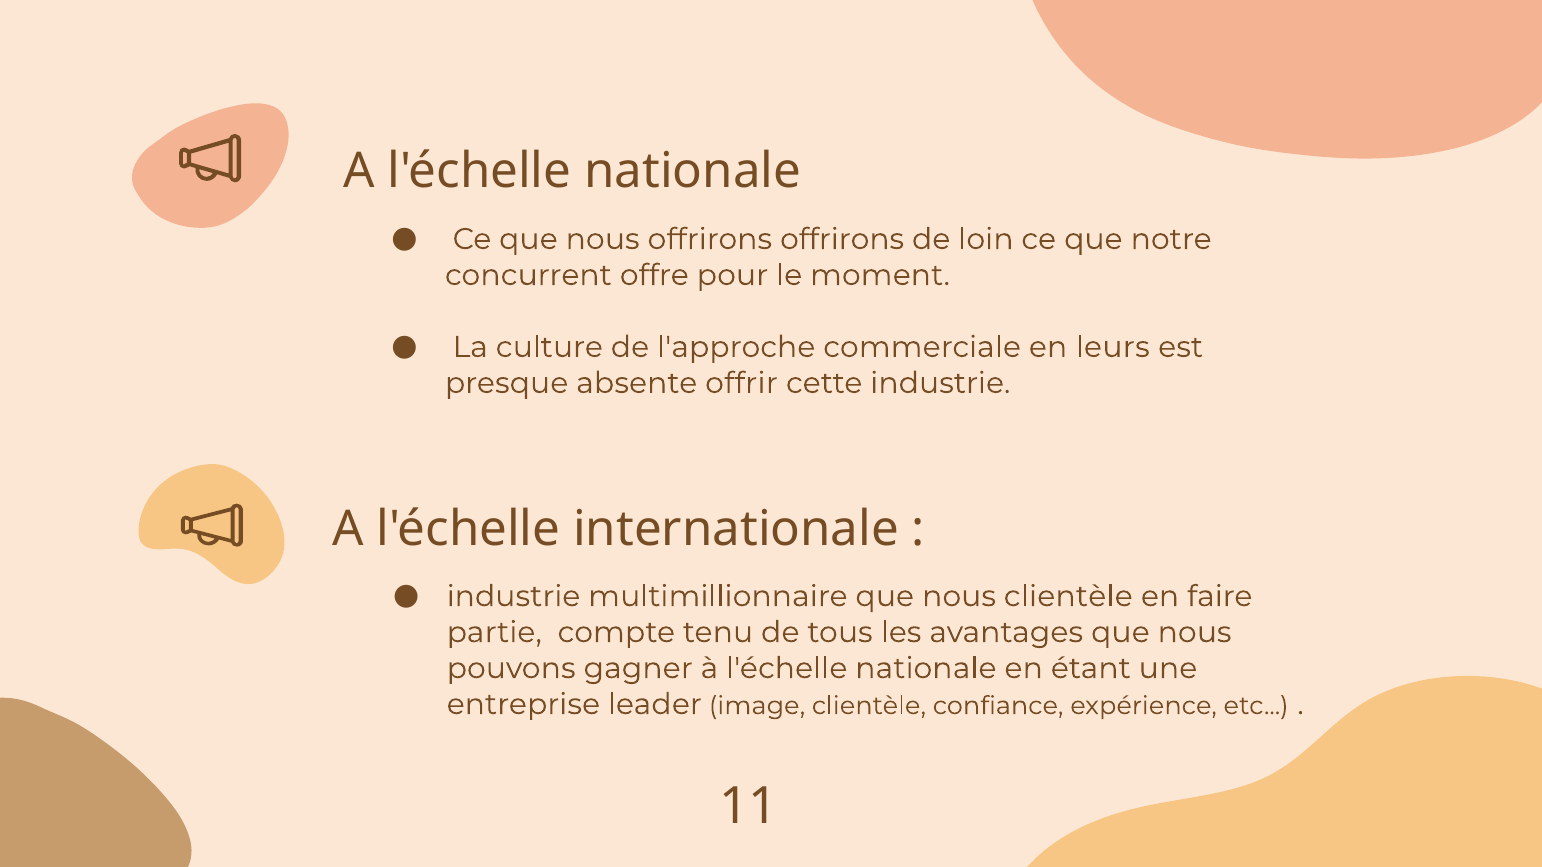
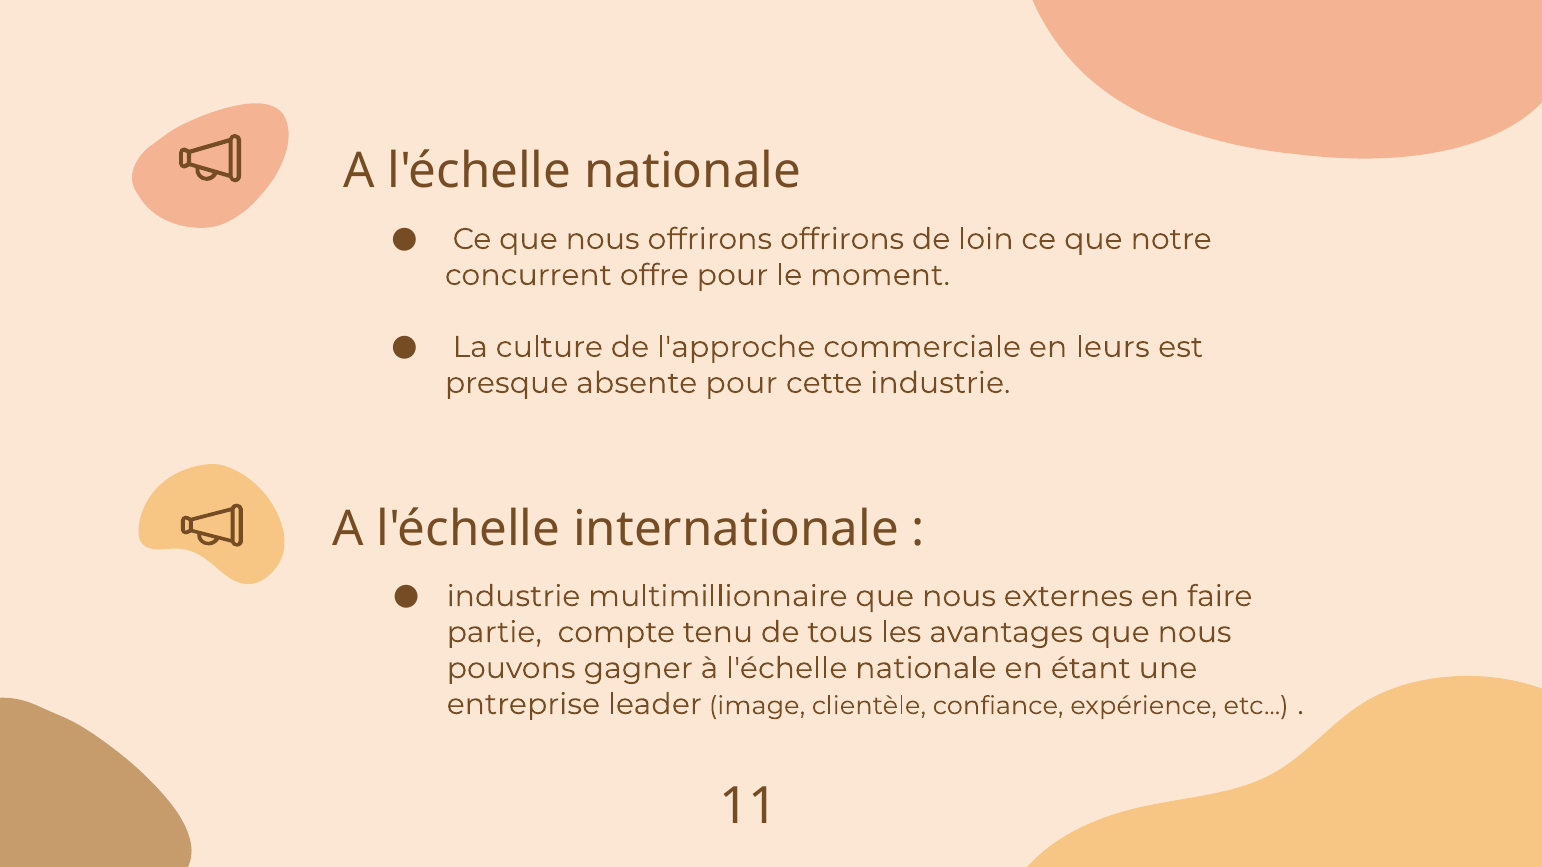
absente offrir: offrir -> pour (741, 383)
nous clientèle: clientèle -> externes (1068, 597)
